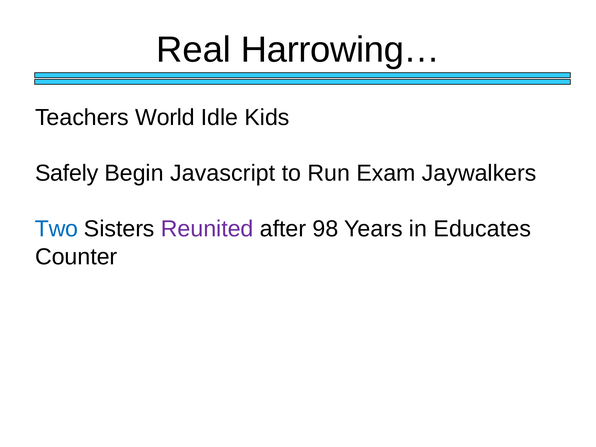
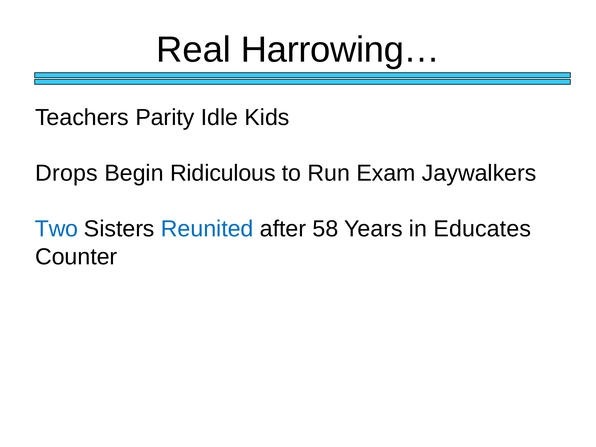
World: World -> Parity (165, 118)
Safely: Safely -> Drops (66, 173)
Javascript: Javascript -> Ridiculous (223, 173)
Reunited colour: purple -> blue (207, 229)
98: 98 -> 58 (325, 229)
